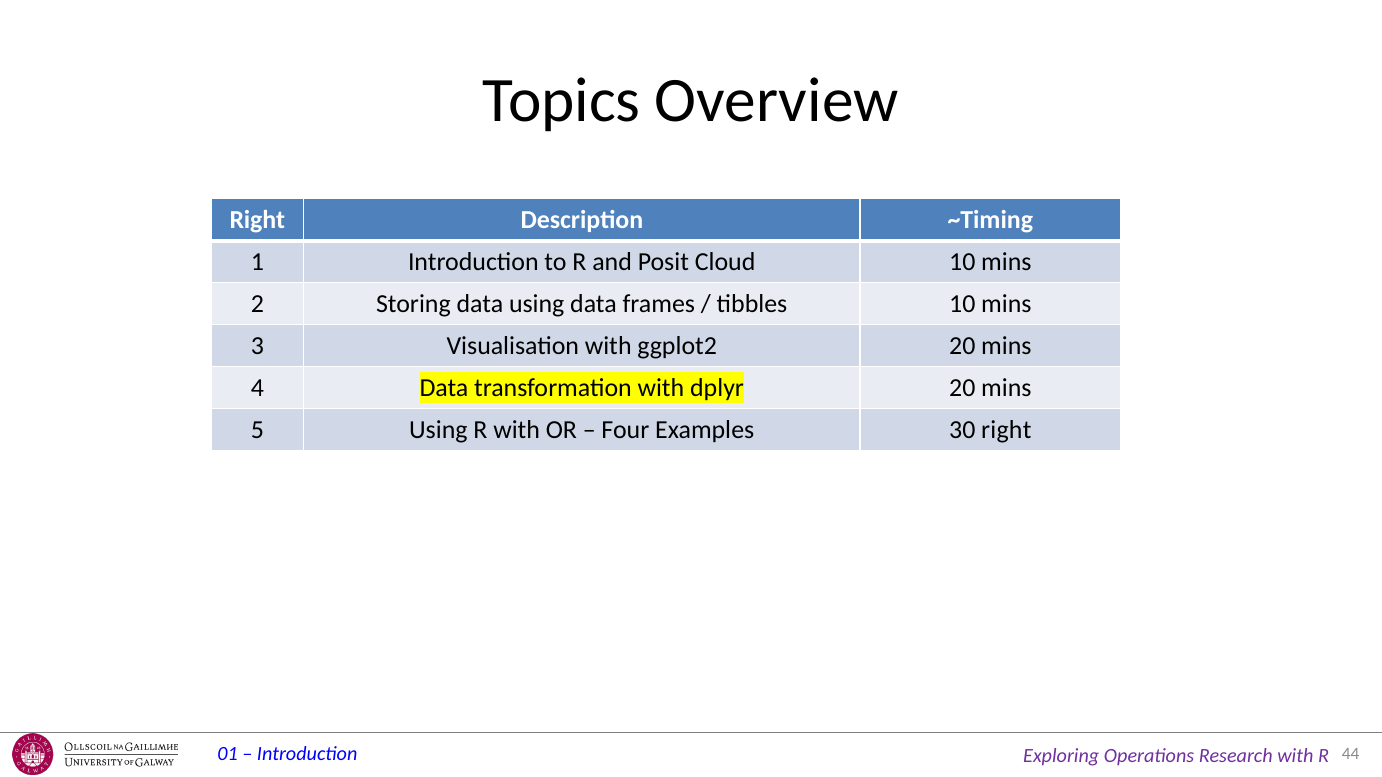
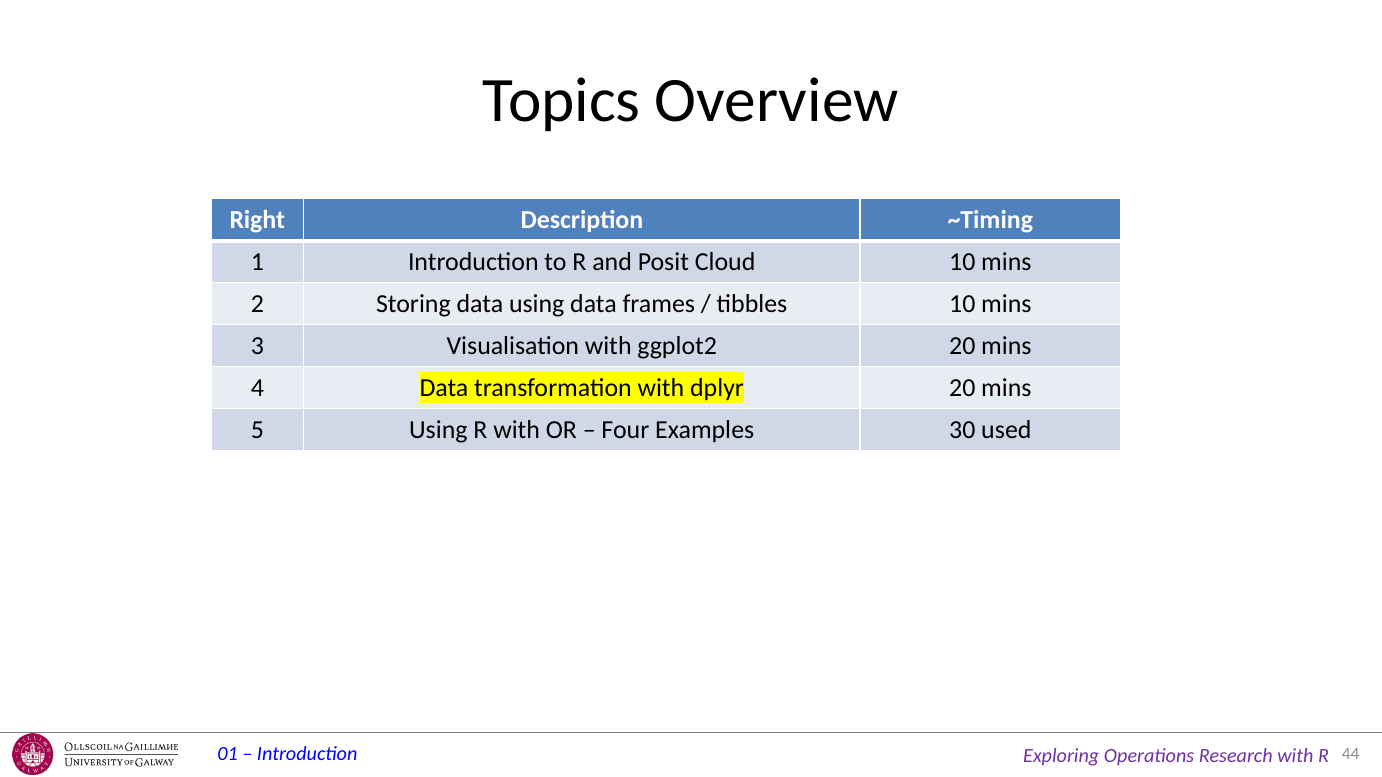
30 right: right -> used (1006, 430)
